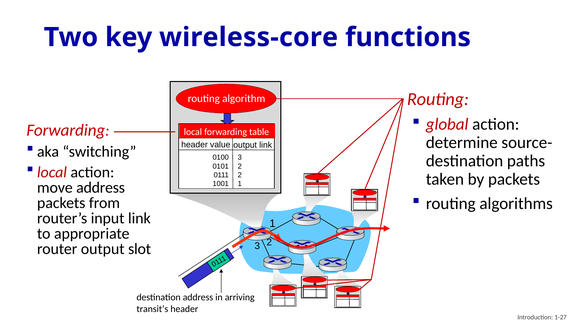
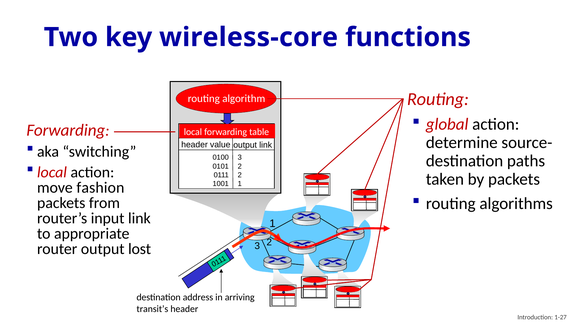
move address: address -> fashion (100, 187)
slot: slot -> lost (140, 249)
